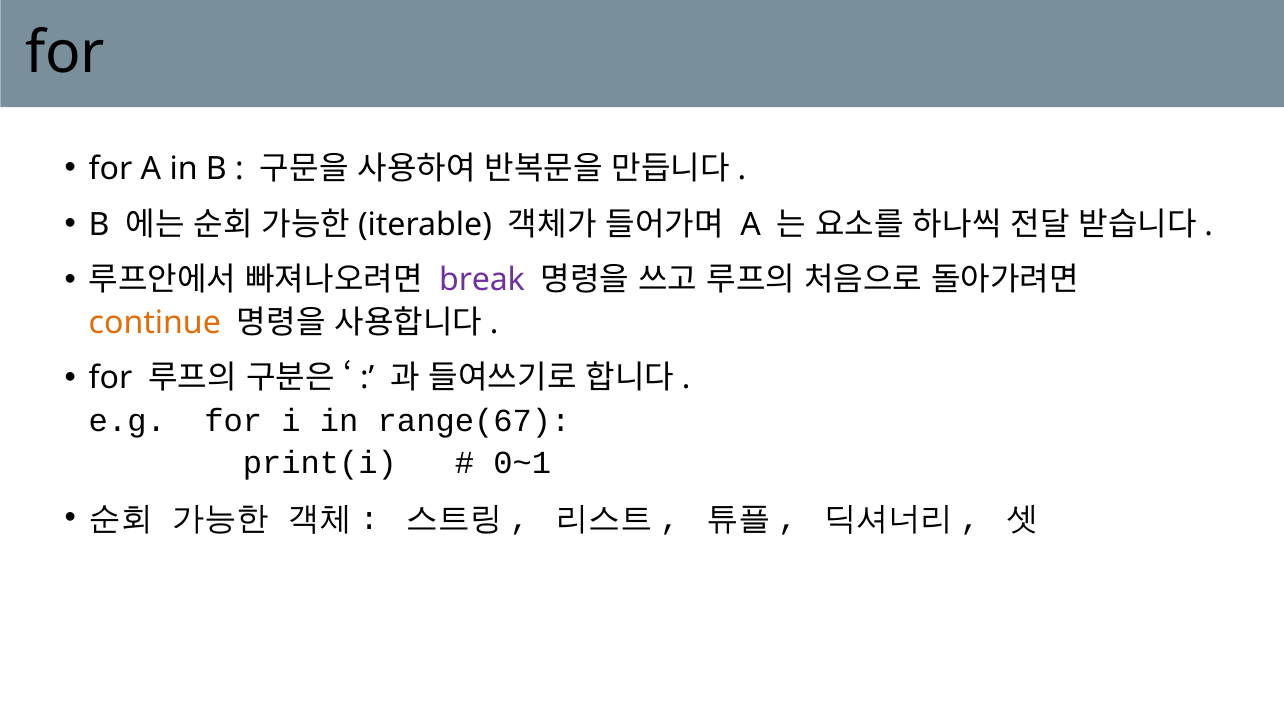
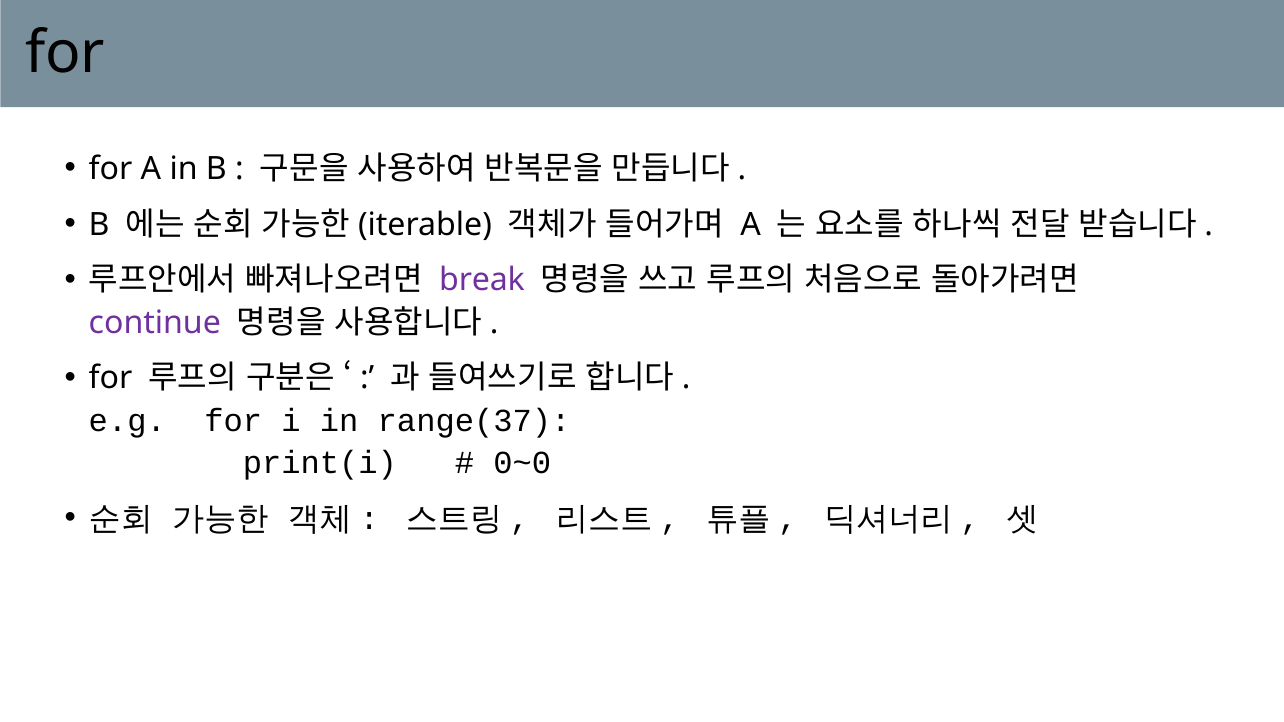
continue colour: orange -> purple (155, 323)
range(67: range(67 -> range(37 (474, 421)
0~1: 0~1 -> 0~0 (522, 463)
